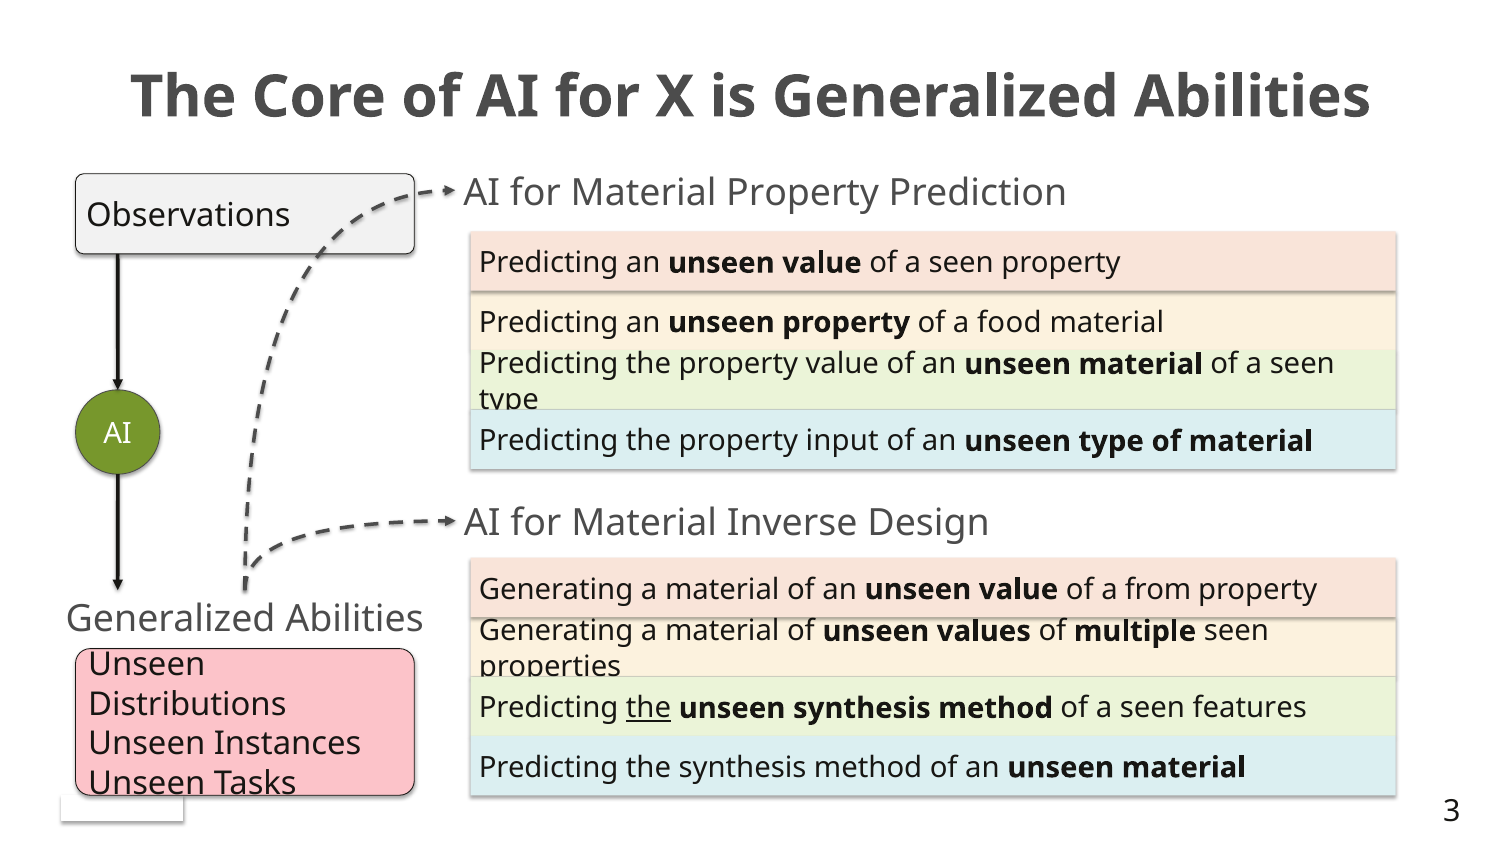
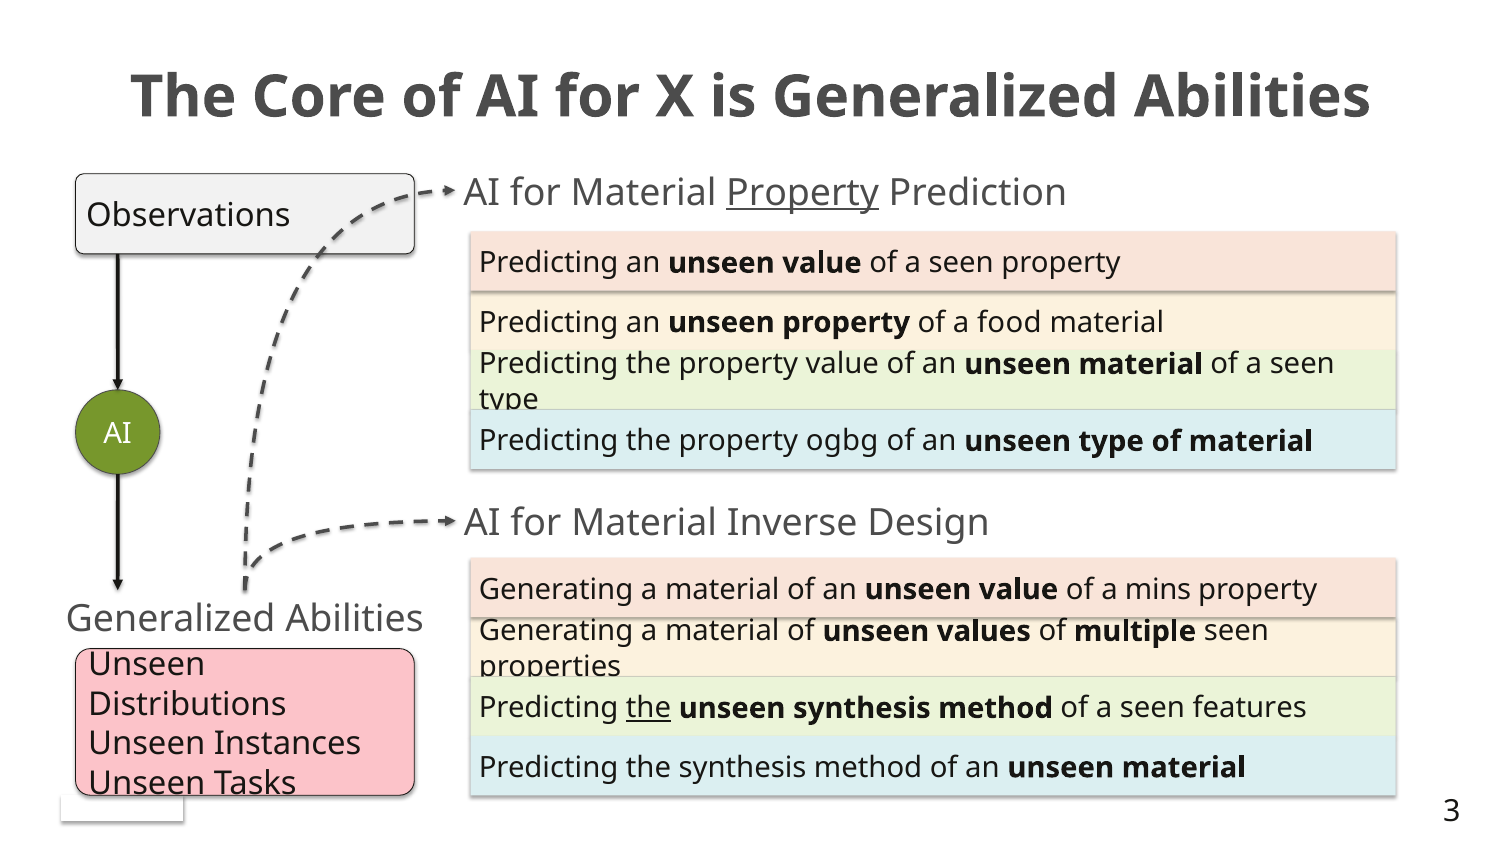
Property underline: none -> present (803, 193)
input: input -> ogbg (842, 441)
from: from -> mins (1158, 590)
